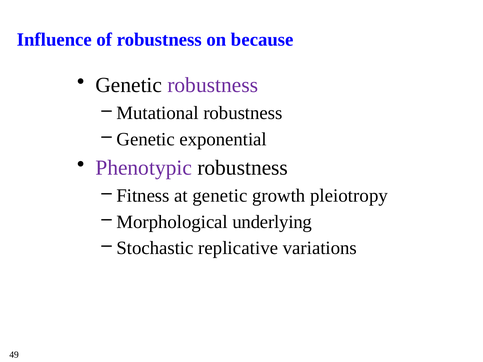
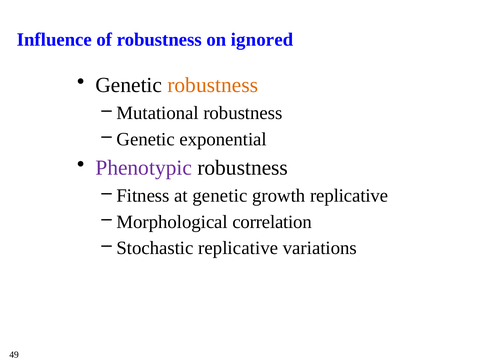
because: because -> ignored (262, 40)
robustness colour: purple -> orange (213, 85)
growth pleiotropy: pleiotropy -> replicative (349, 196)
underlying: underlying -> correlation (272, 222)
